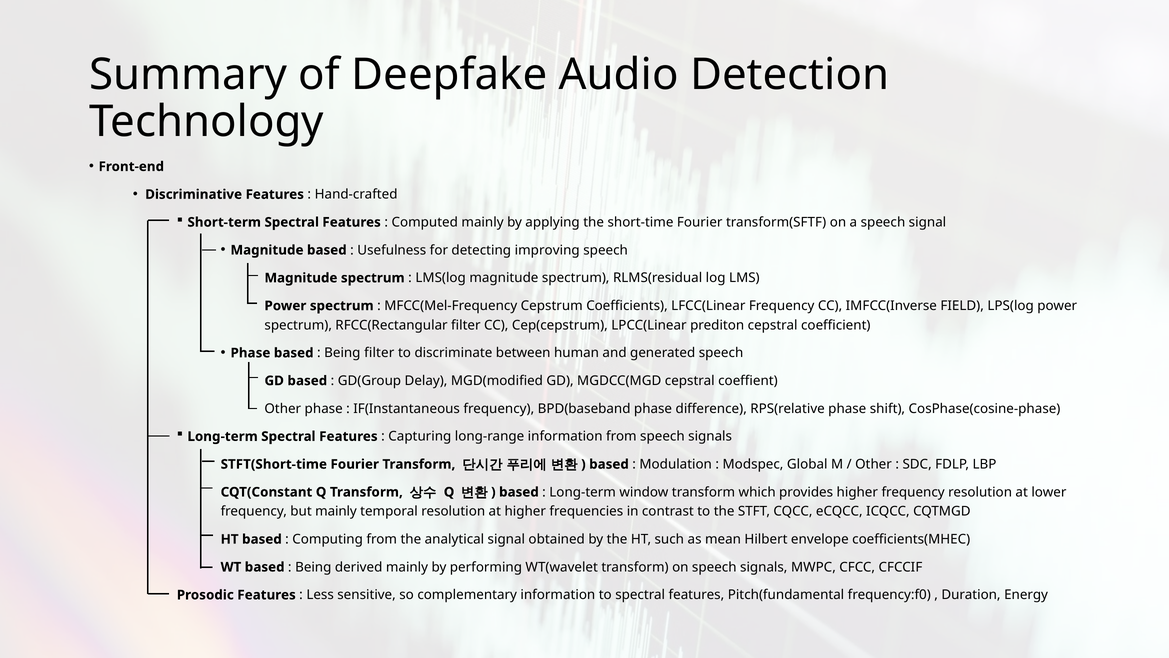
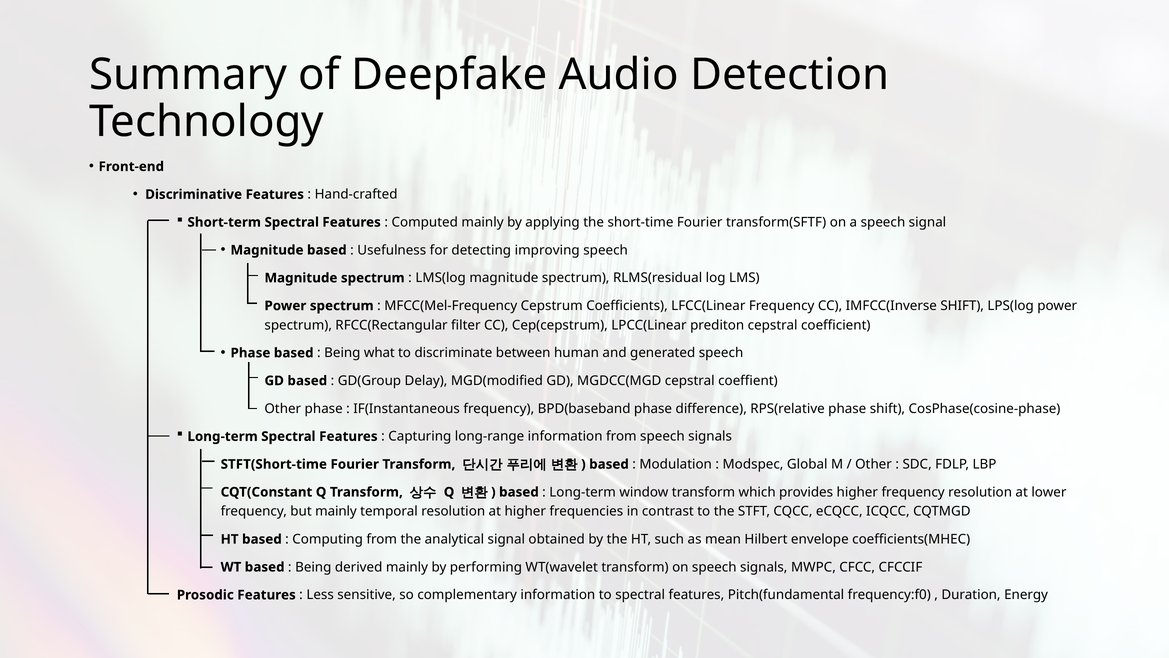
IMFCC(Inverse FIELD: FIELD -> SHIFT (962, 306)
Being filter: filter -> what (379, 353)
